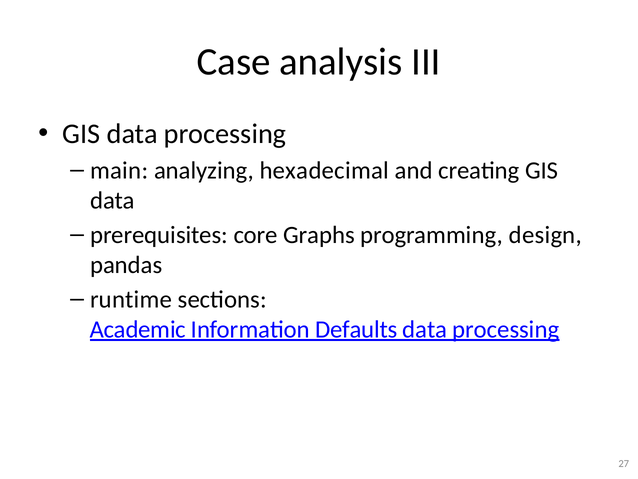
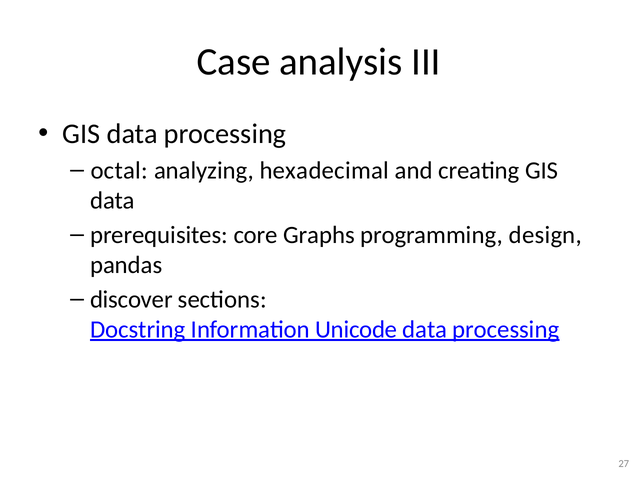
main: main -> octal (119, 170)
runtime: runtime -> discover (131, 299)
Academic: Academic -> Docstring (138, 329)
Defaults: Defaults -> Unicode (356, 329)
